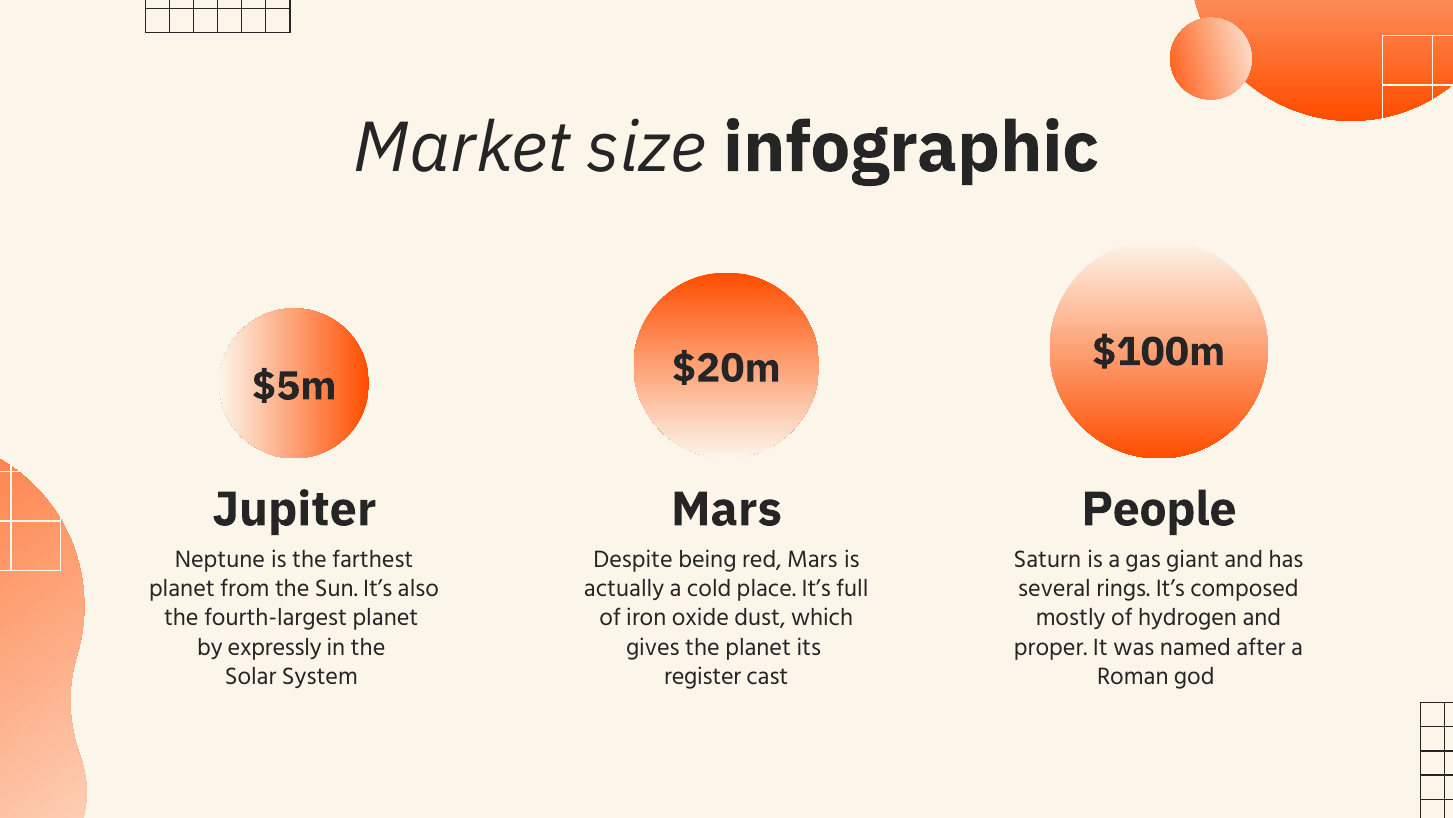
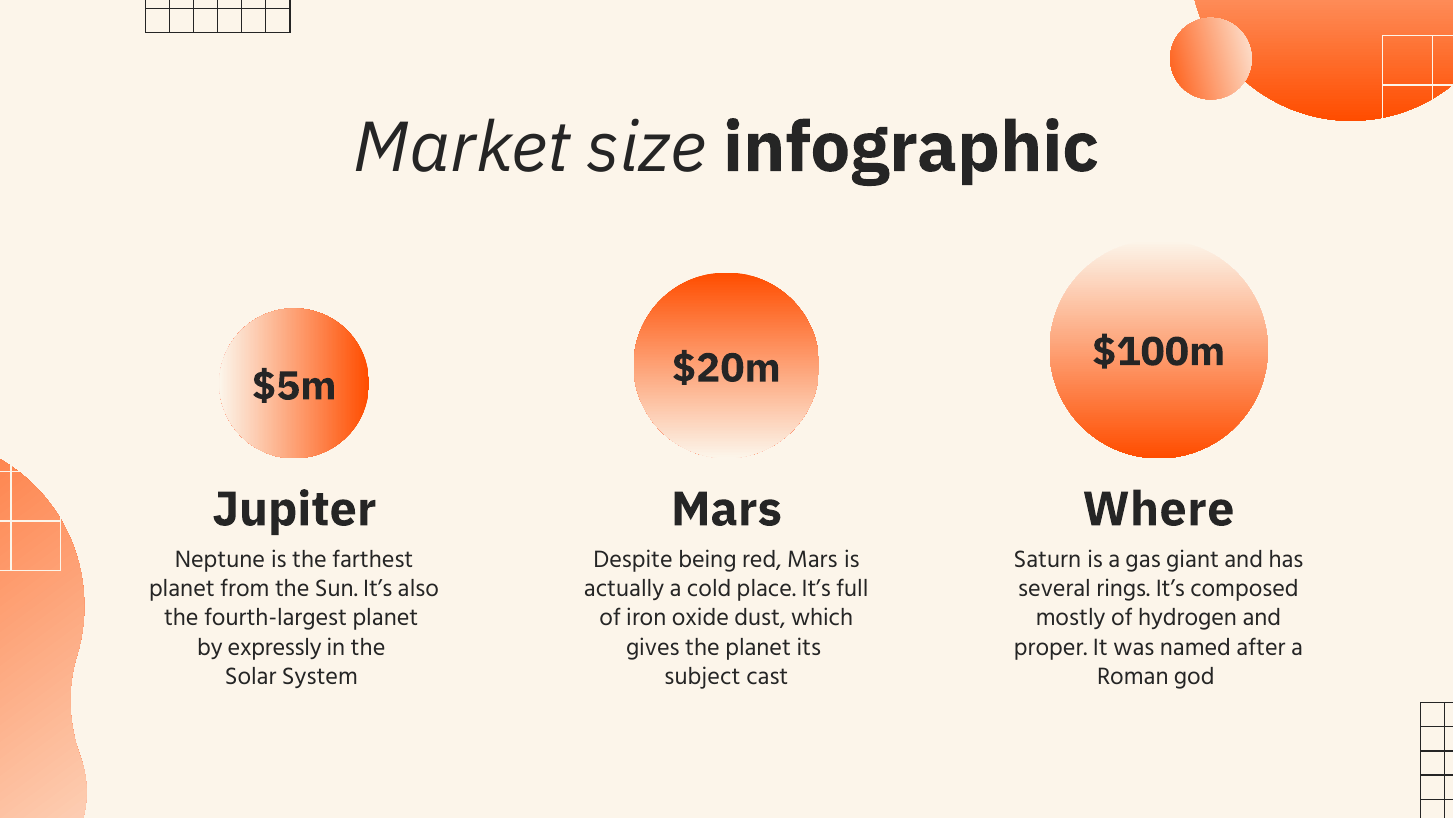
People: People -> Where (1158, 509)
register: register -> subject (702, 676)
